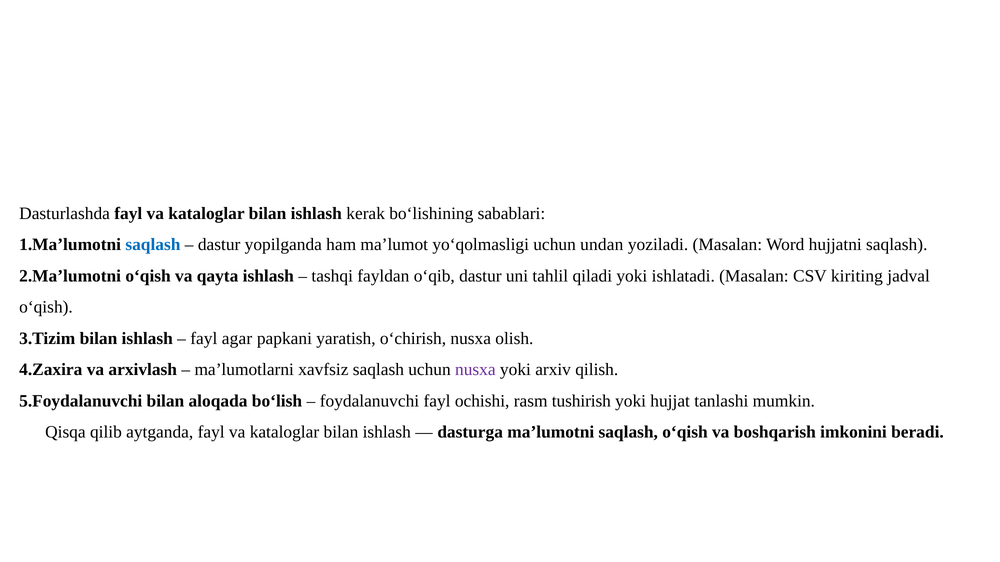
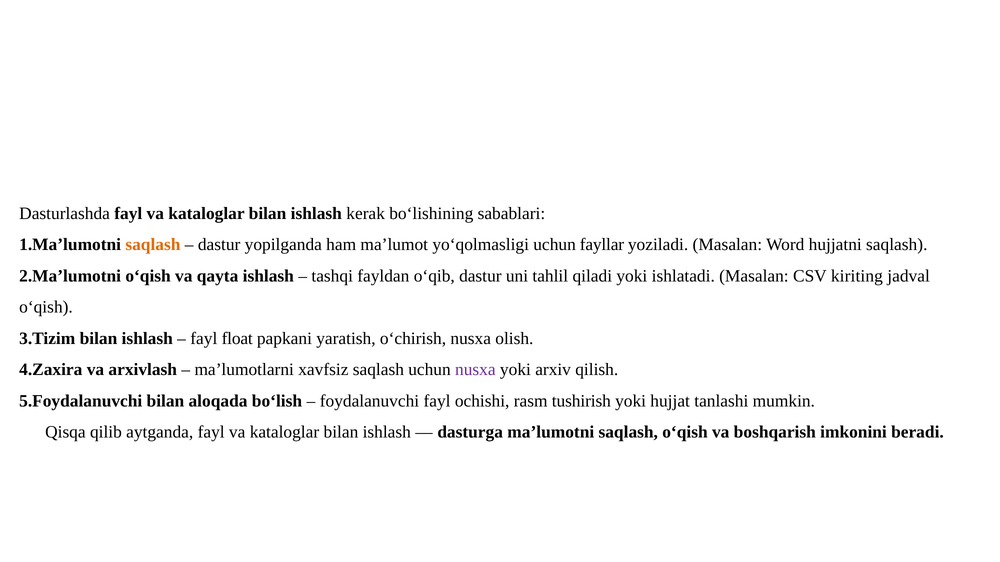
saqlash colour: blue -> orange (153, 245)
undan: undan -> fayllar (602, 245)
agar: agar -> float (237, 339)
